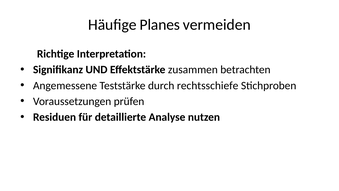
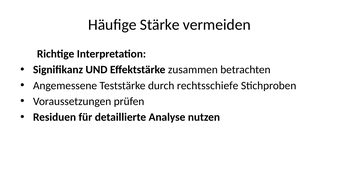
Planes: Planes -> Stärke (160, 25)
